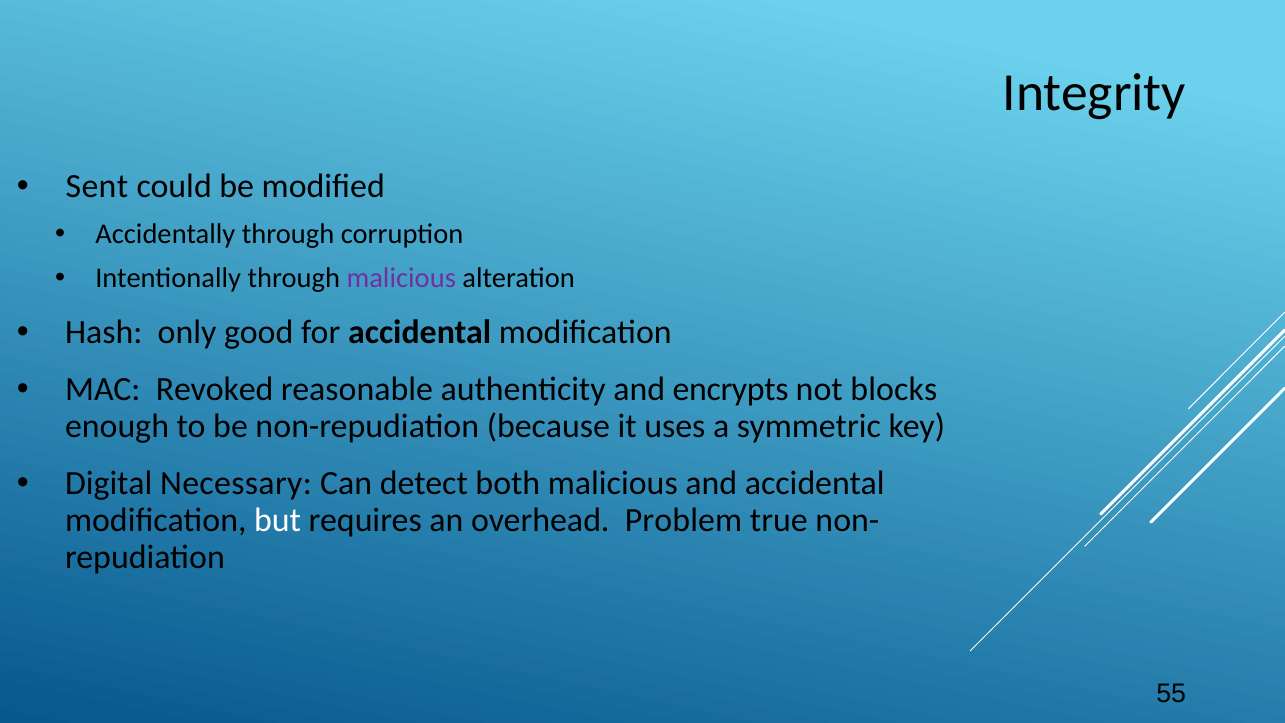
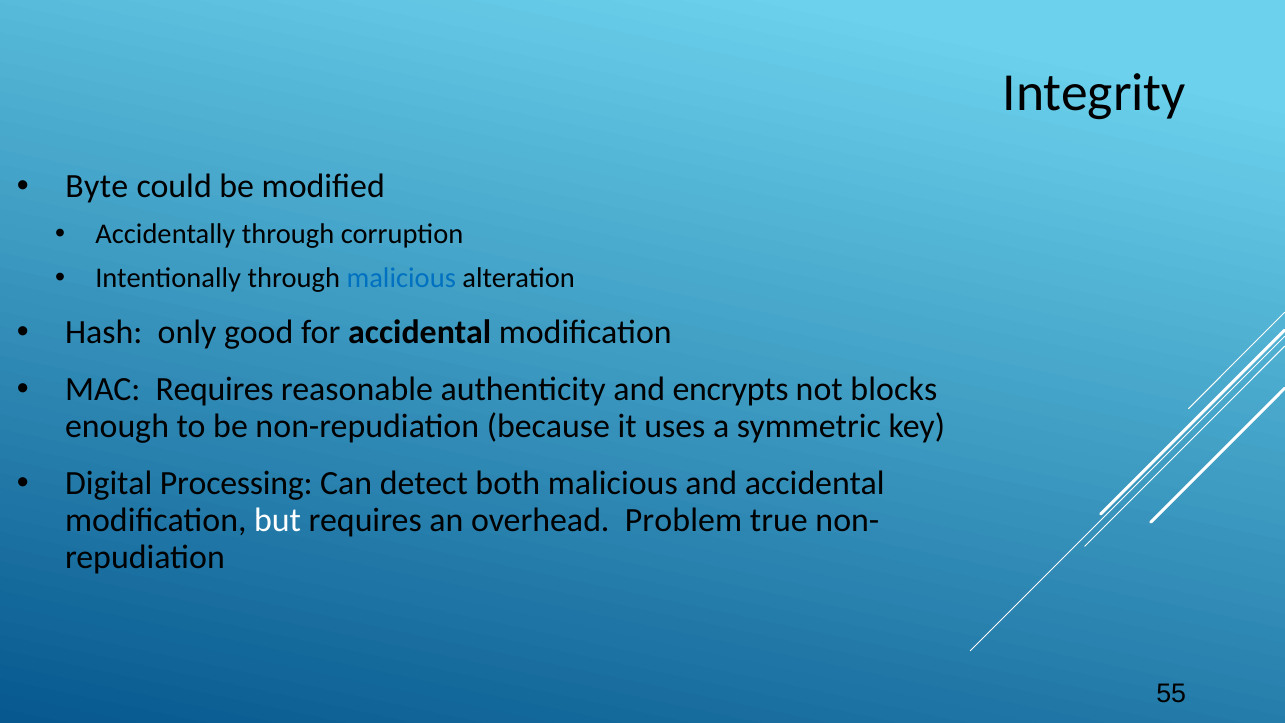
Sent: Sent -> Byte (97, 187)
malicious colour: purple -> blue (401, 278)
MAC Revoked: Revoked -> Requires (215, 390)
Necessary: Necessary -> Processing (236, 484)
